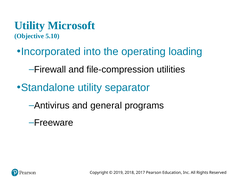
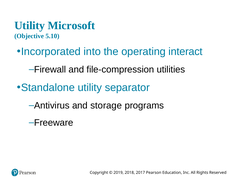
loading: loading -> interact (186, 51)
general: general -> storage (106, 105)
